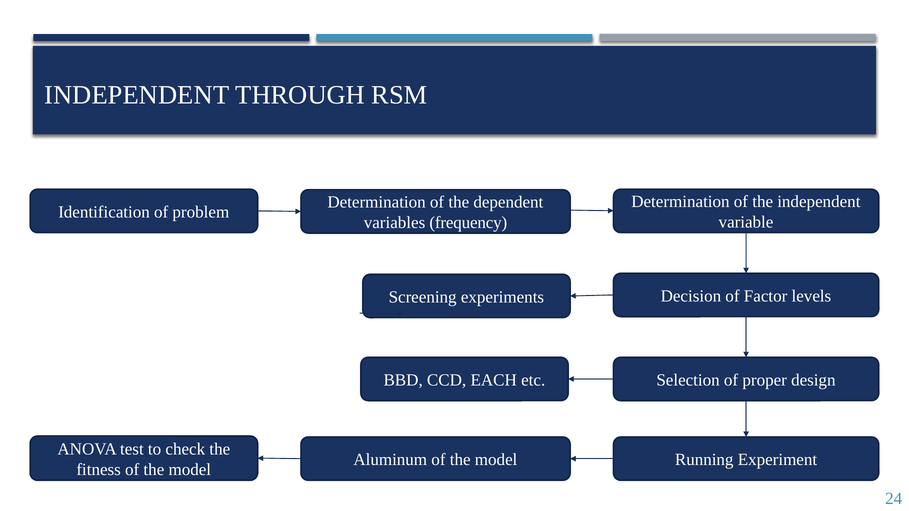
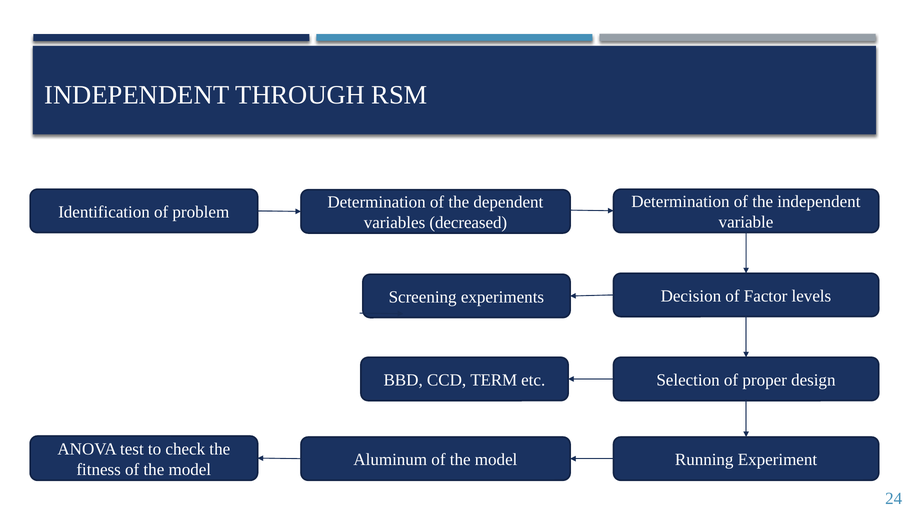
frequency: frequency -> decreased (468, 223)
EACH: EACH -> TERM (494, 380)
